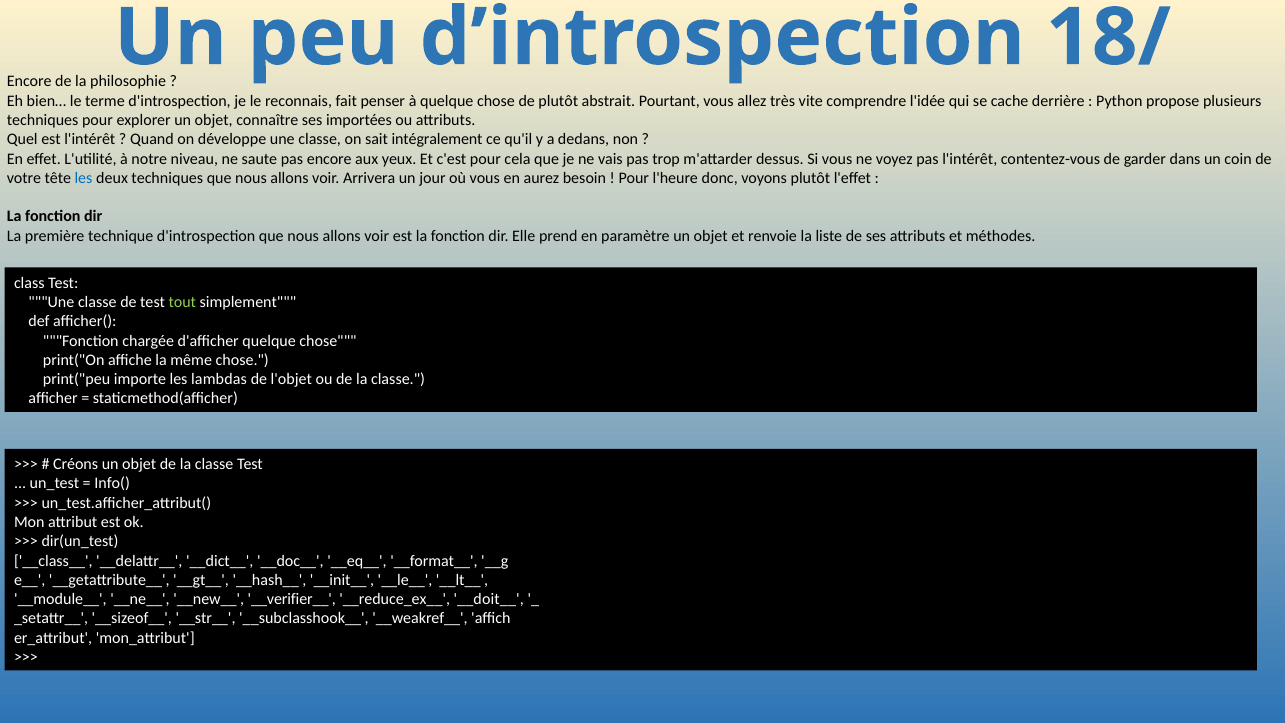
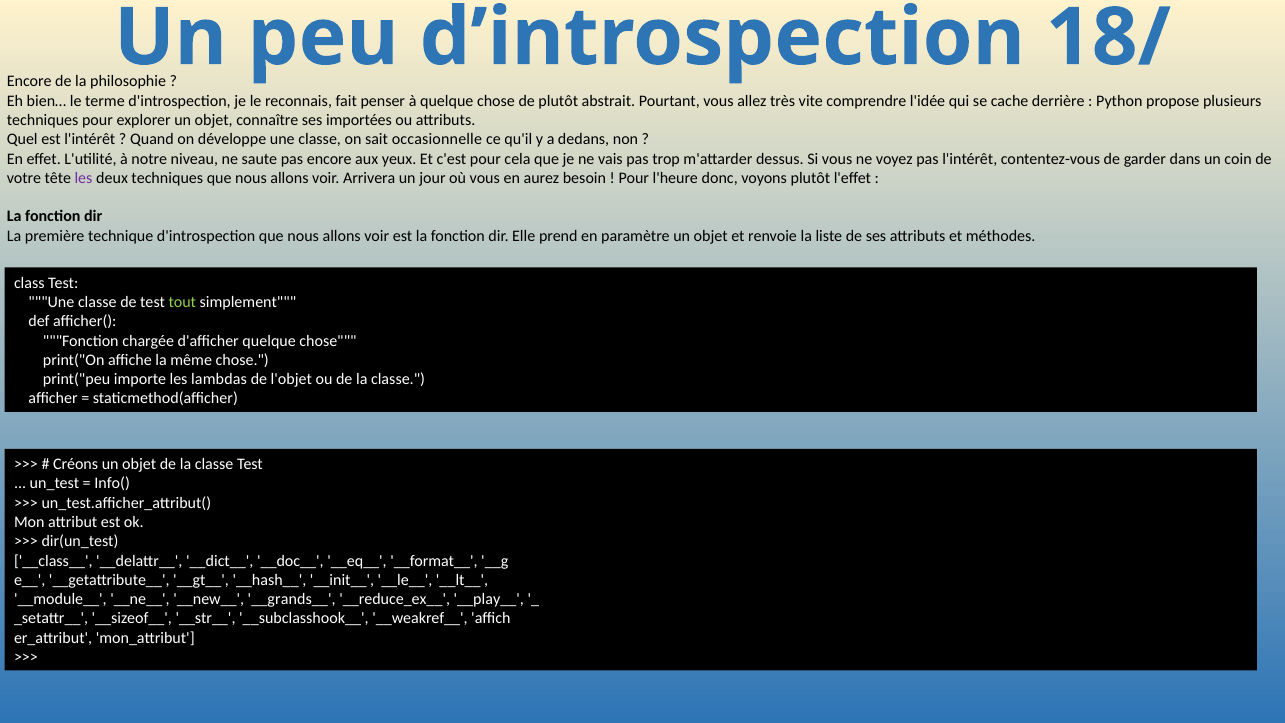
intégralement: intégralement -> occasionnelle (437, 139)
les colour: blue -> purple (84, 178)
__verifier__: __verifier__ -> __grands__ (292, 599)
__doit__: __doit__ -> __play__ (489, 599)
